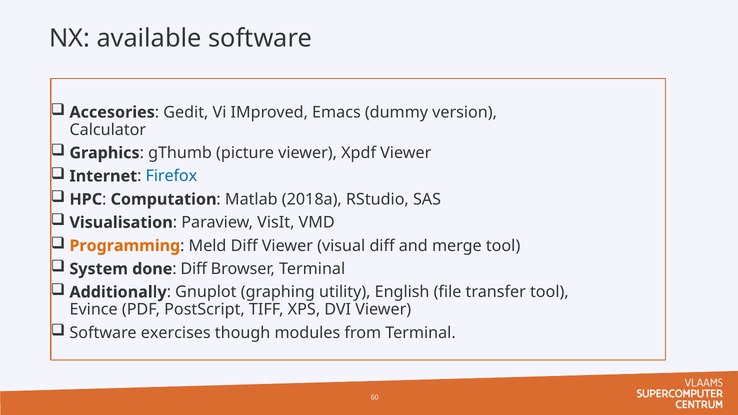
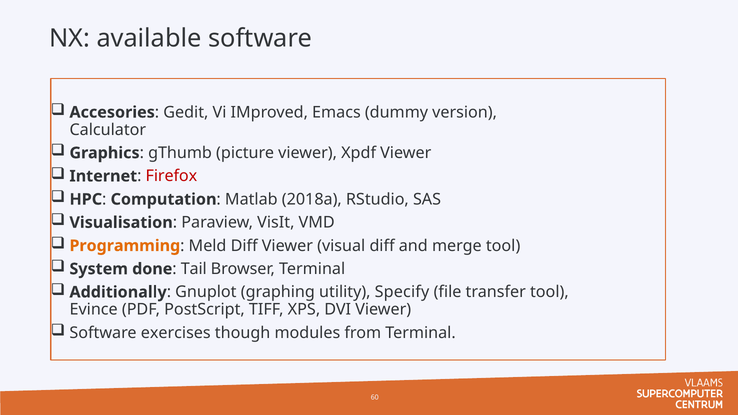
Firefox colour: blue -> red (171, 176)
Diff: Diff -> Tail (194, 269)
English: English -> Specify (402, 292)
